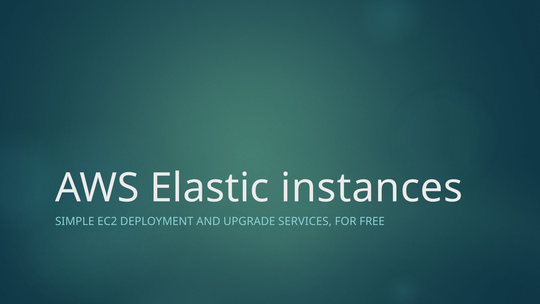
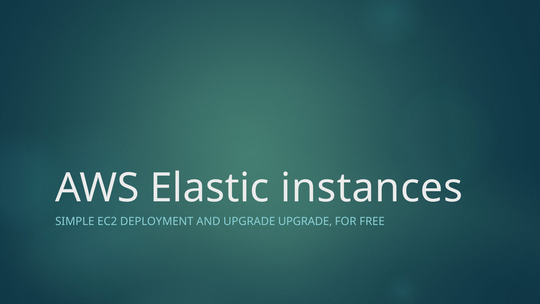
UPGRADE SERVICES: SERVICES -> UPGRADE (305, 221)
